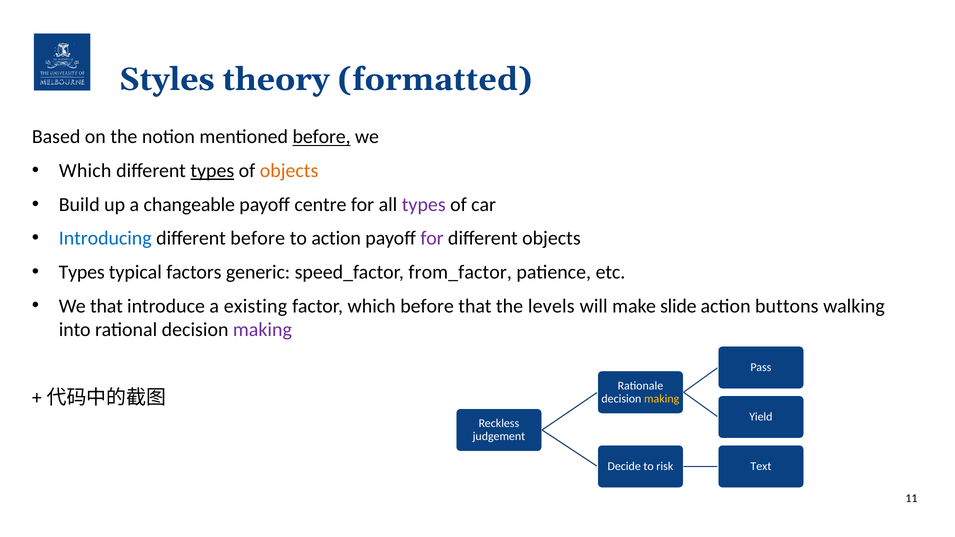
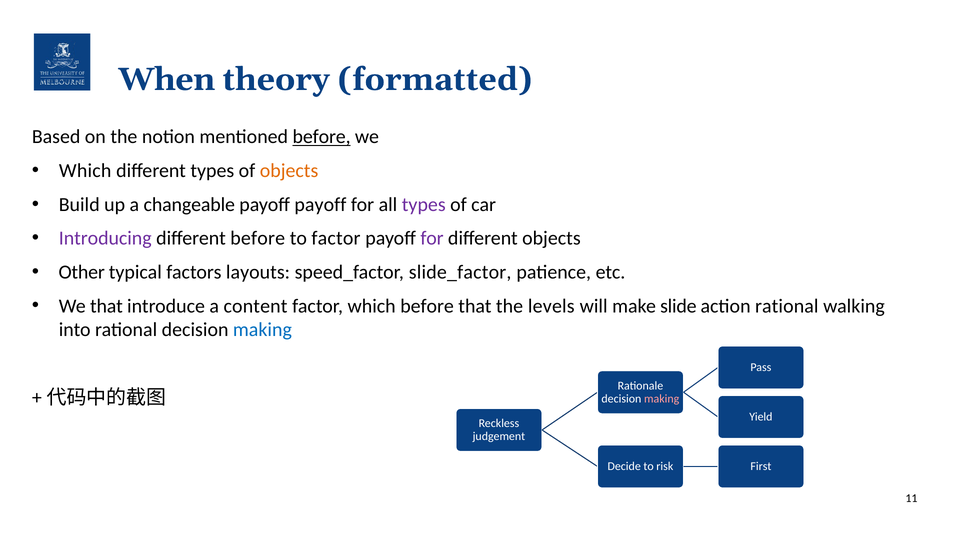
Styles: Styles -> When (167, 79)
types underline: present -> none (212, 171)
payoff centre: centre -> payoff (320, 205)
Introducing colour: blue -> purple (105, 238)
to action: action -> factor (336, 238)
Types: Types -> Other (82, 272)
generic: generic -> layouts (258, 272)
from_factor: from_factor -> slide_factor (460, 272)
existing: existing -> content (256, 306)
action buttons: buttons -> rational (787, 306)
making colour: purple -> blue (262, 330)
making colour: yellow -> pink (662, 399)
Text: Text -> First (761, 467)
